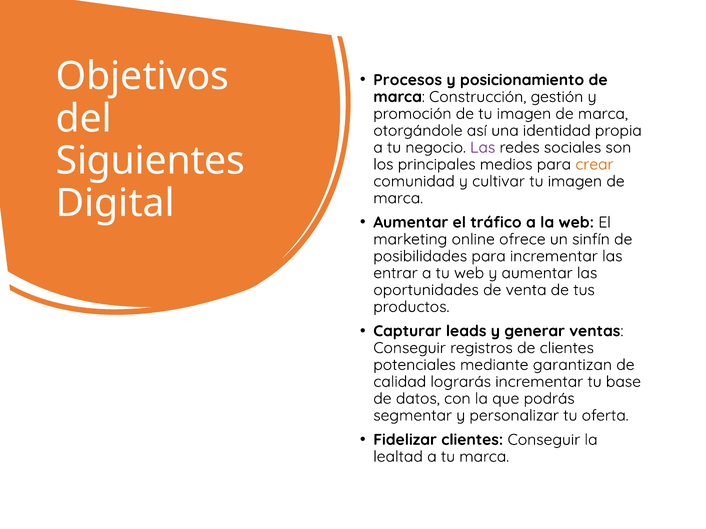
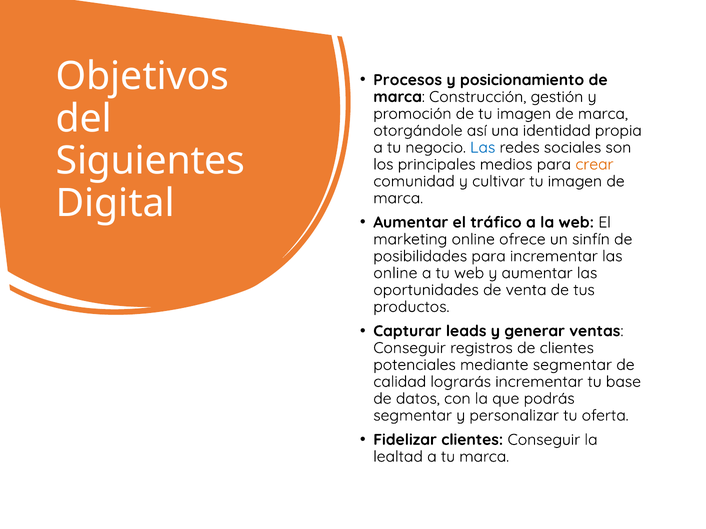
Las colour: purple -> blue (483, 148)
entrar: entrar -> online (395, 273)
mediante garantizan: garantizan -> segmentar (572, 365)
